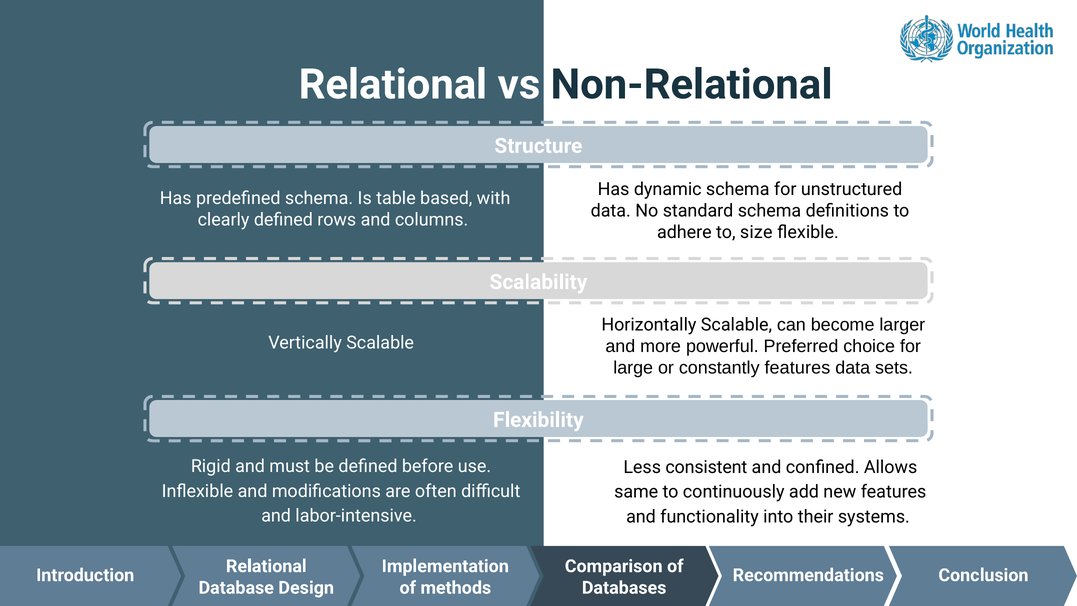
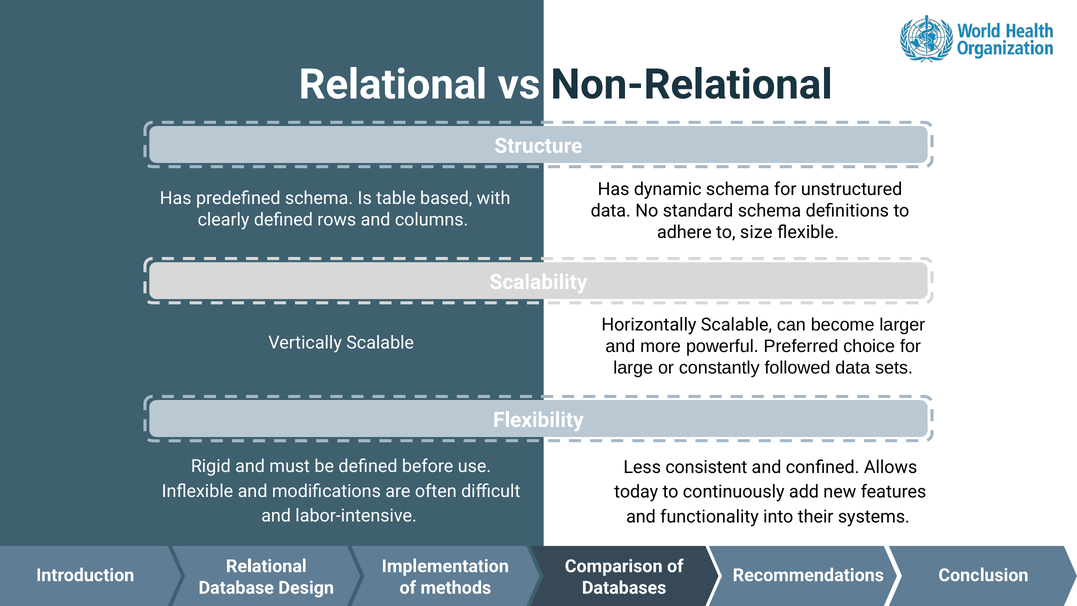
constantly features: features -> followed (797, 368)
same: same -> today (636, 492)
